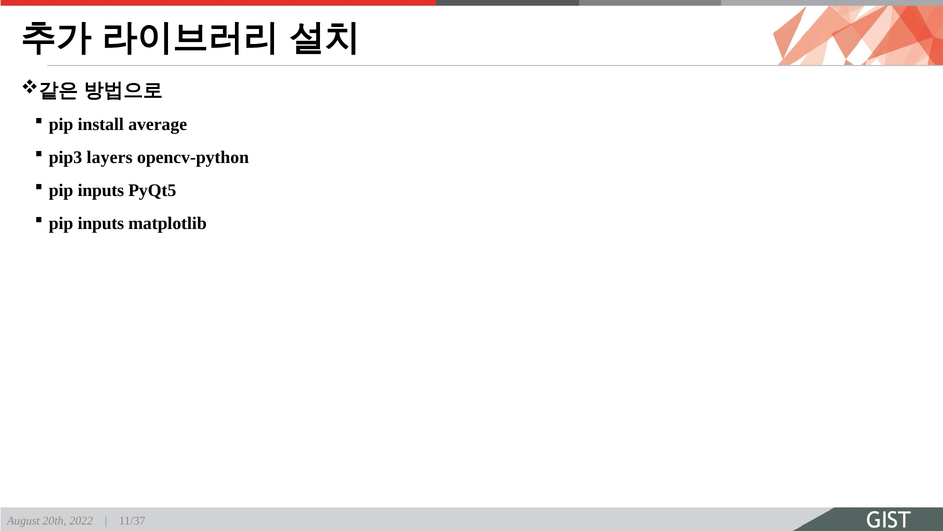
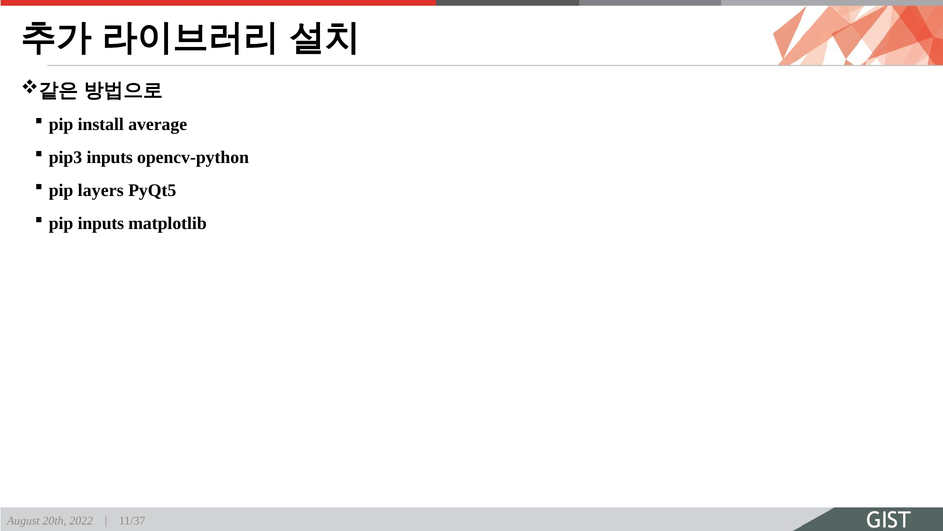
pip3 layers: layers -> inputs (110, 157)
inputs: inputs -> layers (101, 190)
